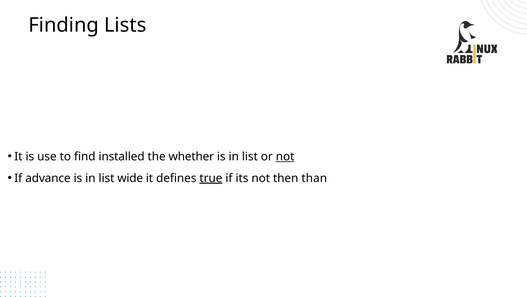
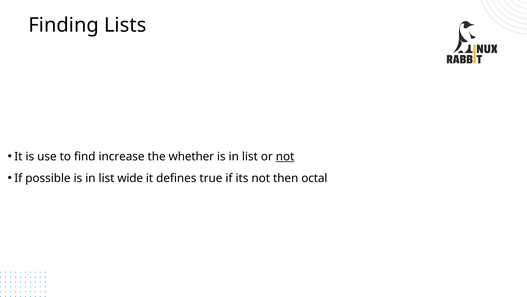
installed: installed -> increase (122, 156)
advance: advance -> possible (48, 178)
true underline: present -> none (211, 178)
than: than -> octal (314, 178)
